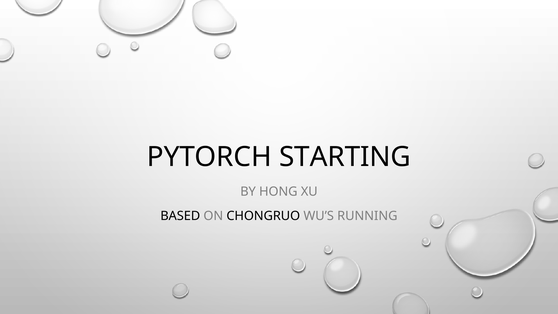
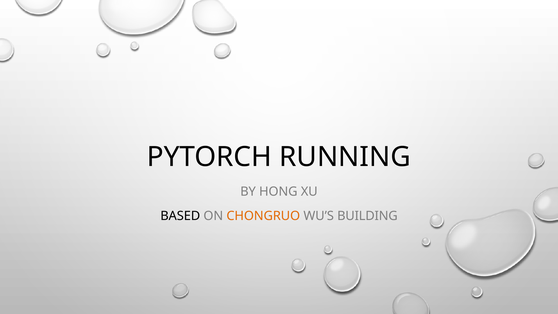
STARTING: STARTING -> RUNNING (345, 157)
CHONGRUO colour: black -> orange (263, 216)
RUNNING: RUNNING -> BUILDING (367, 216)
